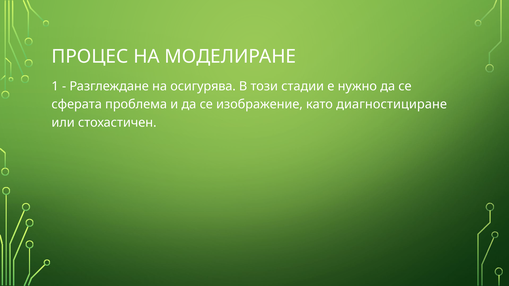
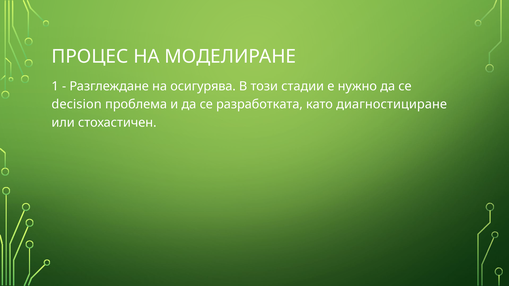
сферата: сферата -> decision (77, 105)
изображение: изображение -> разработката (259, 105)
